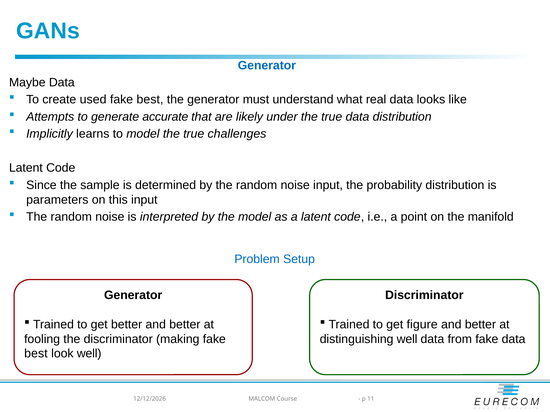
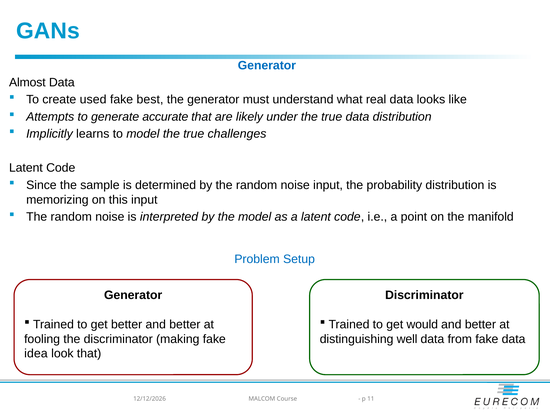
Maybe: Maybe -> Almost (27, 83)
parameters: parameters -> memorizing (57, 200)
figure: figure -> would (422, 325)
best: best -> idea (36, 354)
look well: well -> that (89, 354)
